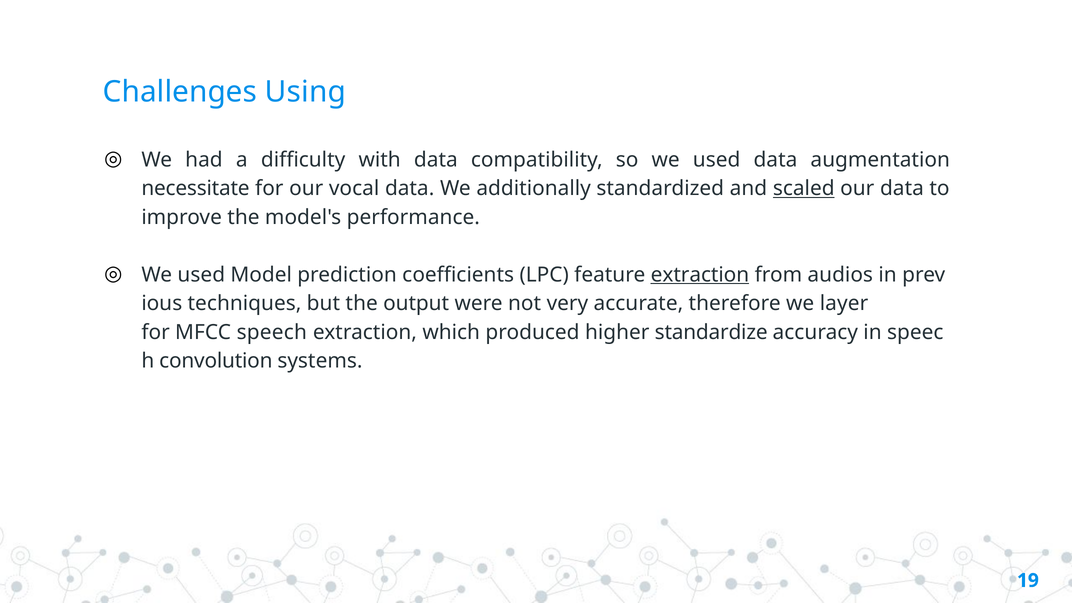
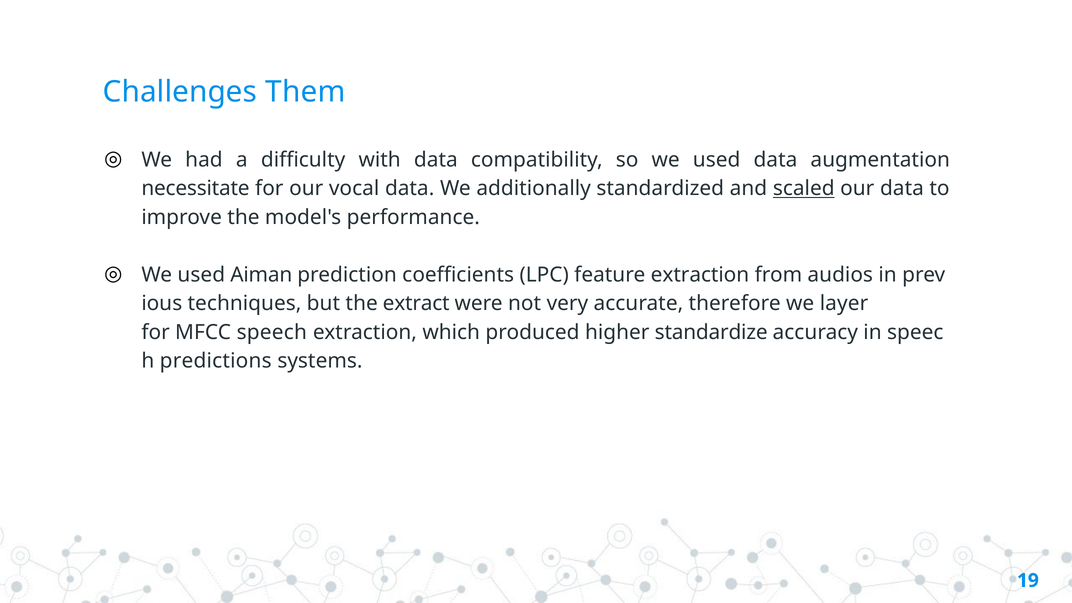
Using: Using -> Them (305, 92)
Model: Model -> Aiman (261, 275)
extraction underline: present -> none (700, 275)
output: output -> extract (416, 303)
convolution: convolution -> predictions (216, 361)
